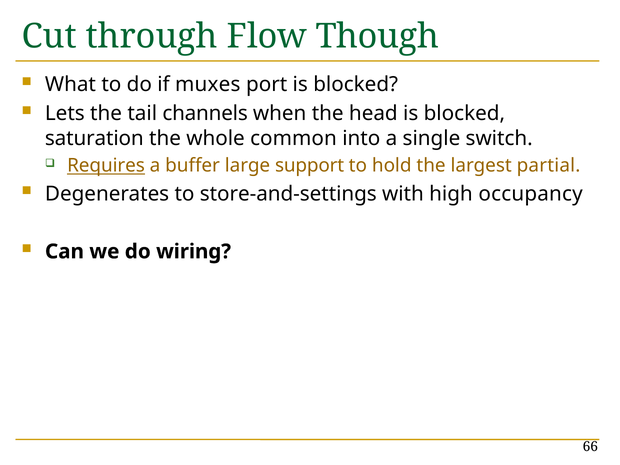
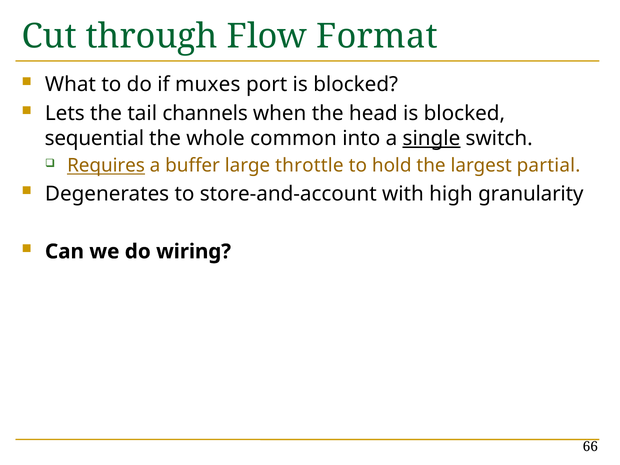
Though: Though -> Format (377, 37)
saturation: saturation -> sequential (94, 138)
single underline: none -> present (431, 138)
support: support -> throttle (309, 166)
store-and-settings: store-and-settings -> store-and-account (288, 194)
occupancy: occupancy -> granularity (531, 194)
